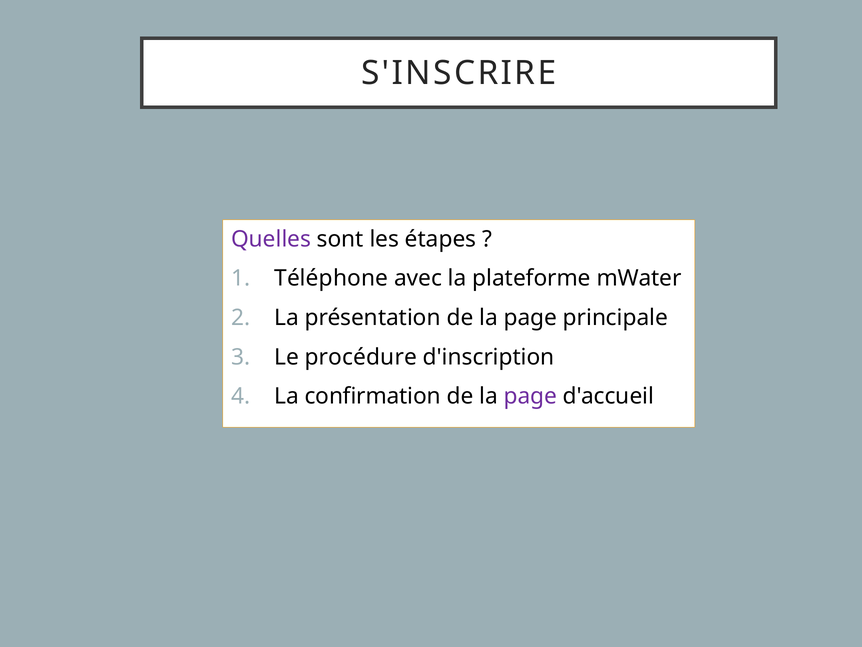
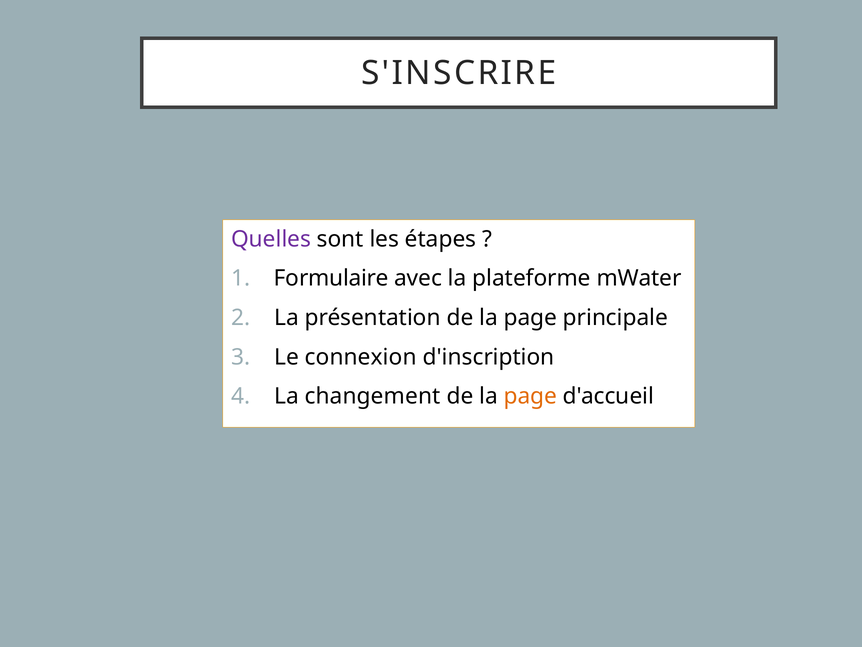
Téléphone: Téléphone -> Formulaire (331, 278)
procédure: procédure -> connexion (361, 357)
confirmation: confirmation -> changement (373, 396)
page colour: purple -> orange (530, 396)
